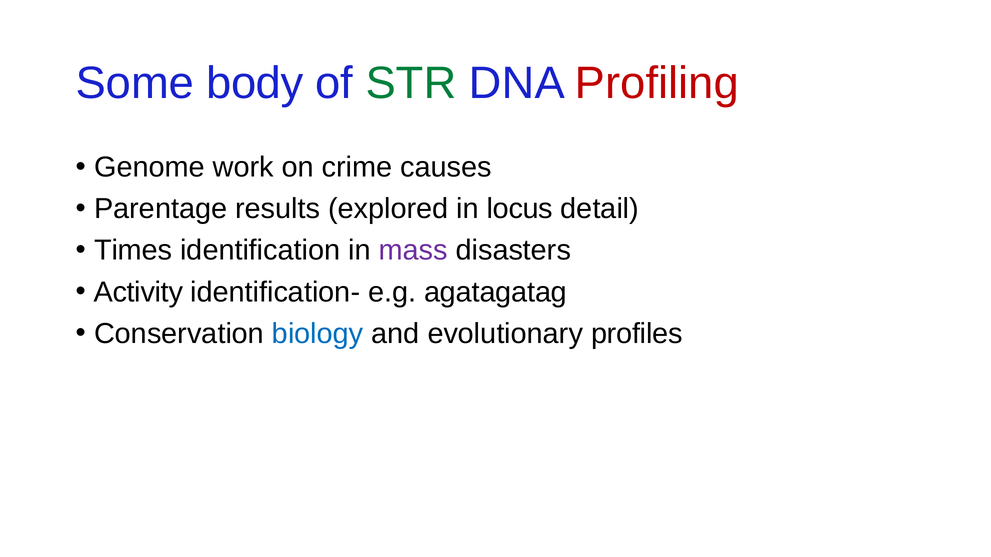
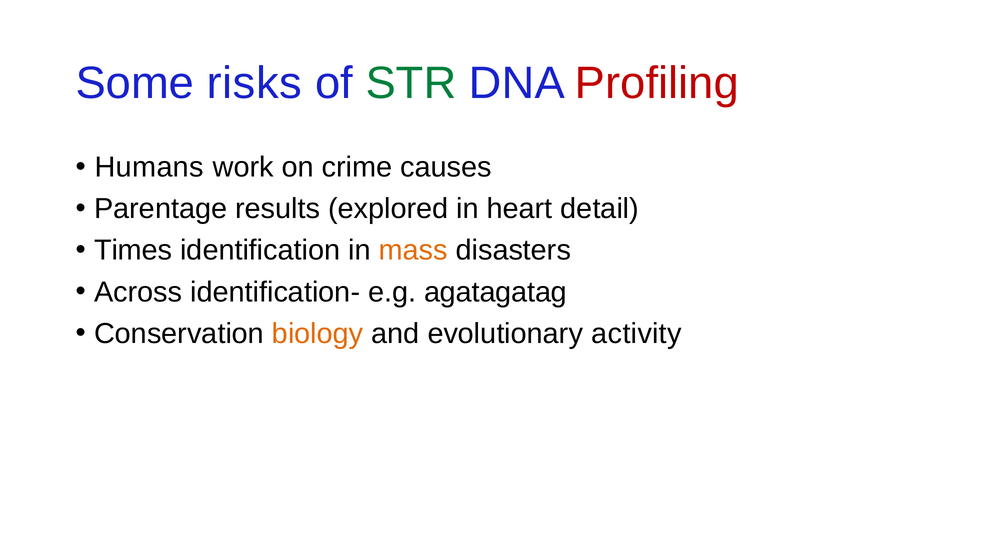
body: body -> risks (254, 83)
Genome: Genome -> Humans (149, 168)
locus: locus -> heart (520, 209)
mass colour: purple -> orange (413, 251)
Activity: Activity -> Across (138, 292)
biology colour: blue -> orange (318, 334)
profiles: profiles -> activity (637, 334)
